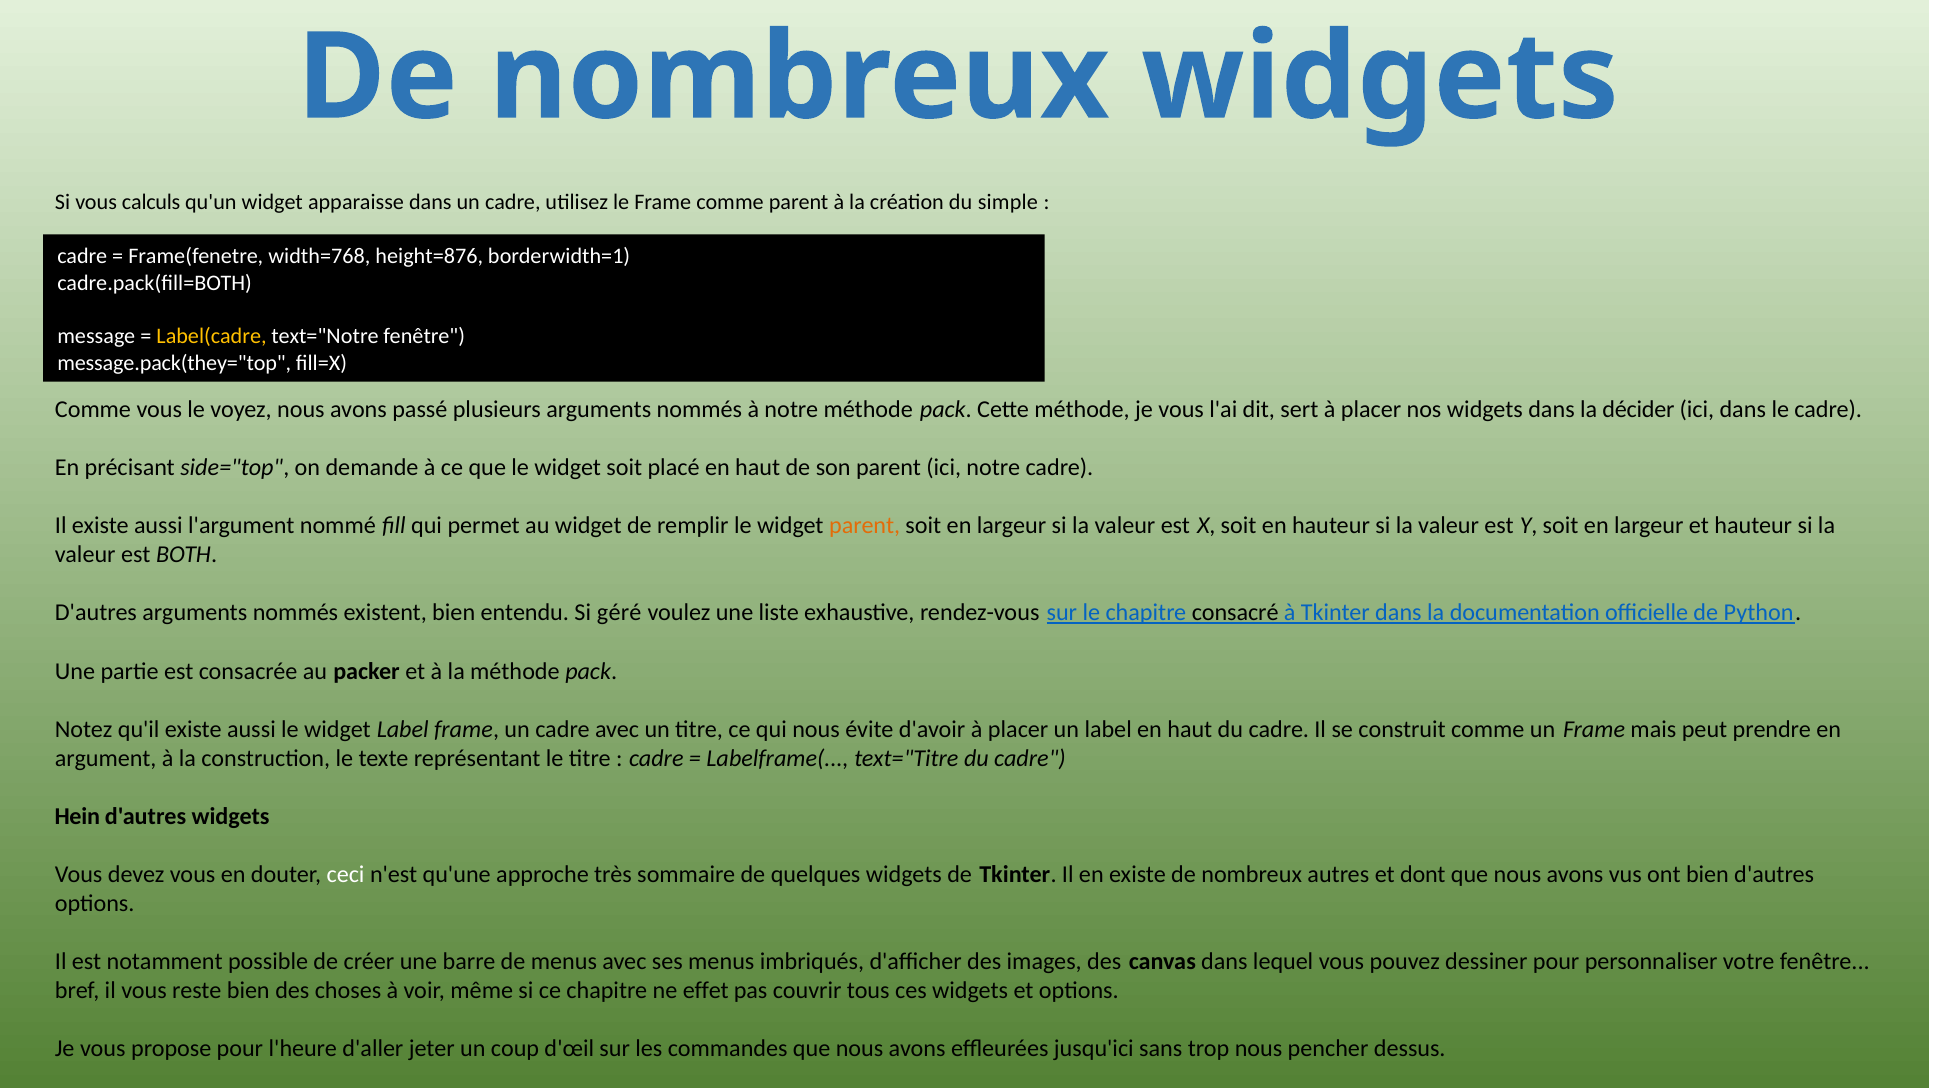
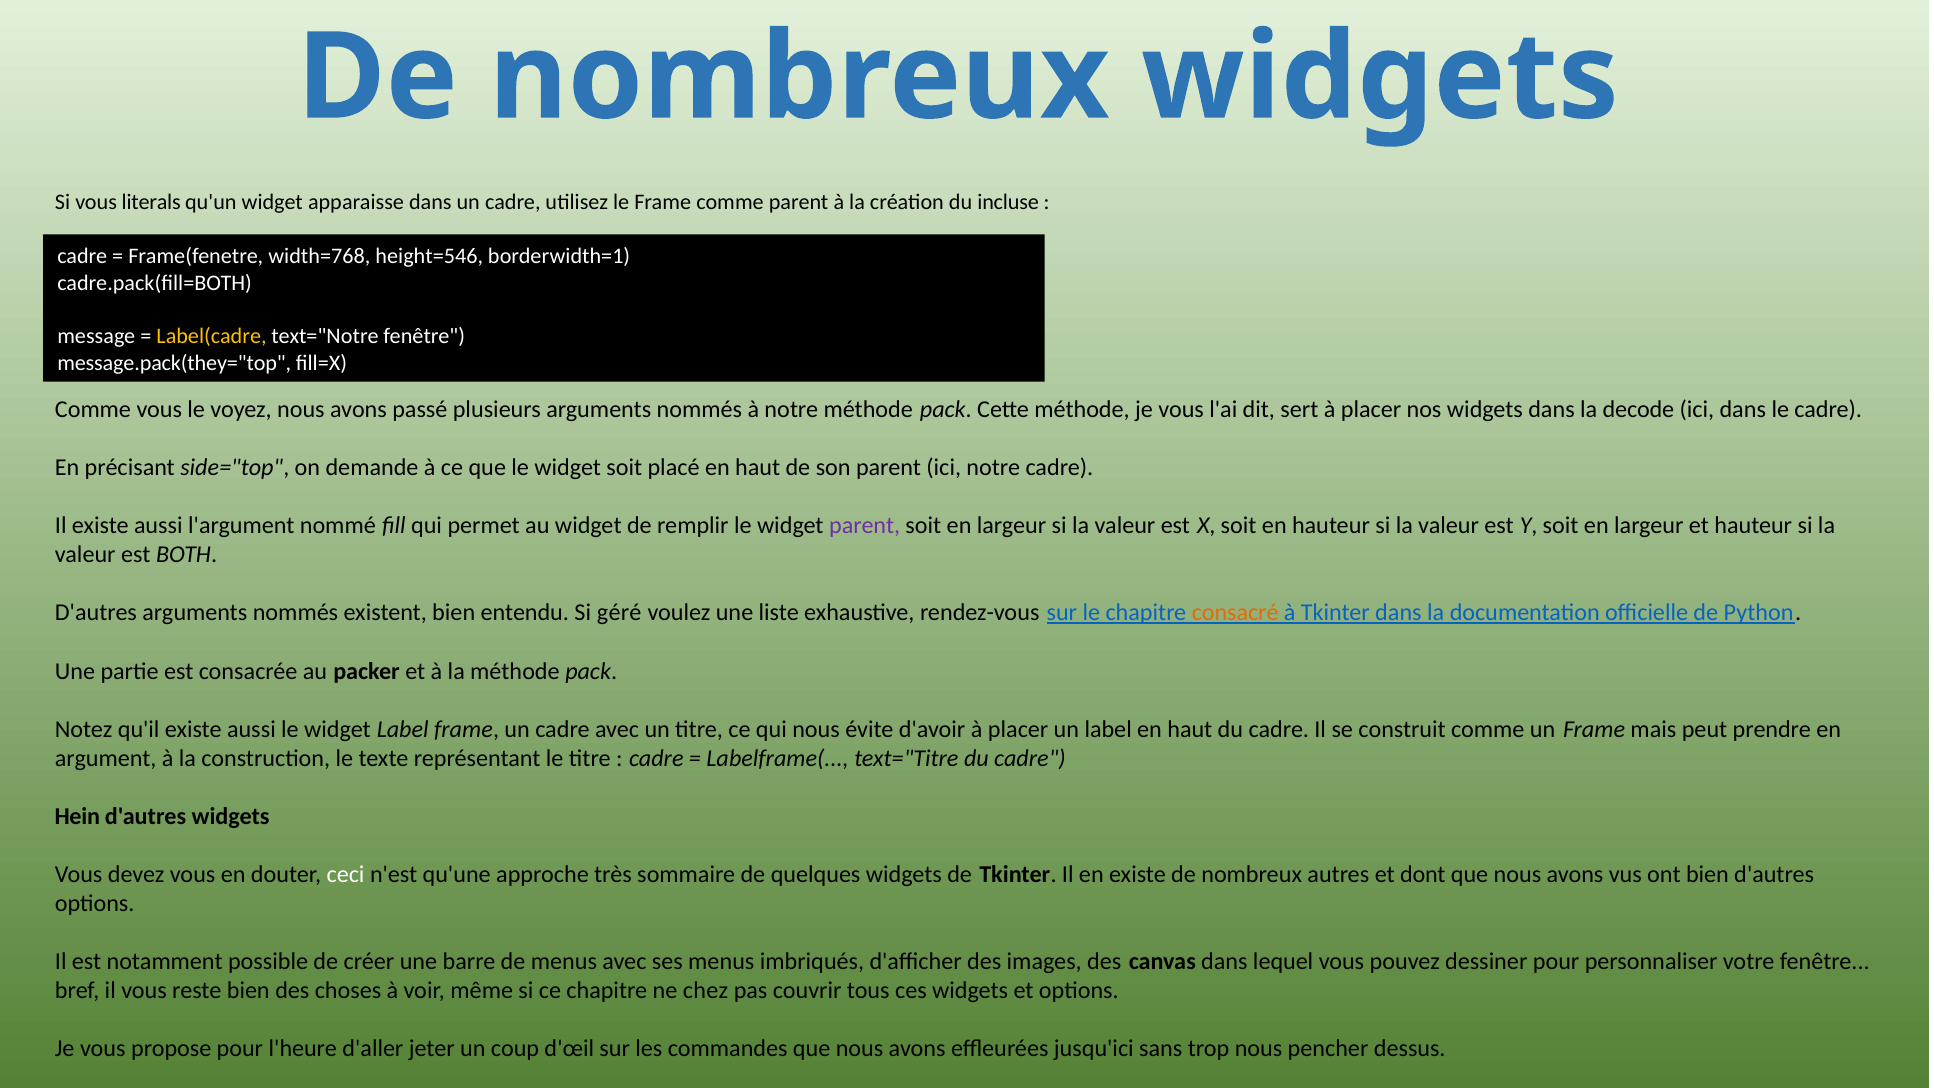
calculs: calculs -> literals (151, 202)
simple: simple -> incluse (1008, 202)
height=876: height=876 -> height=546 (429, 256)
décider: décider -> decode (1638, 409)
parent colour: orange -> purple (865, 525)
consacré colour: black -> orange (1235, 612)
effet: effet -> chez (706, 990)
